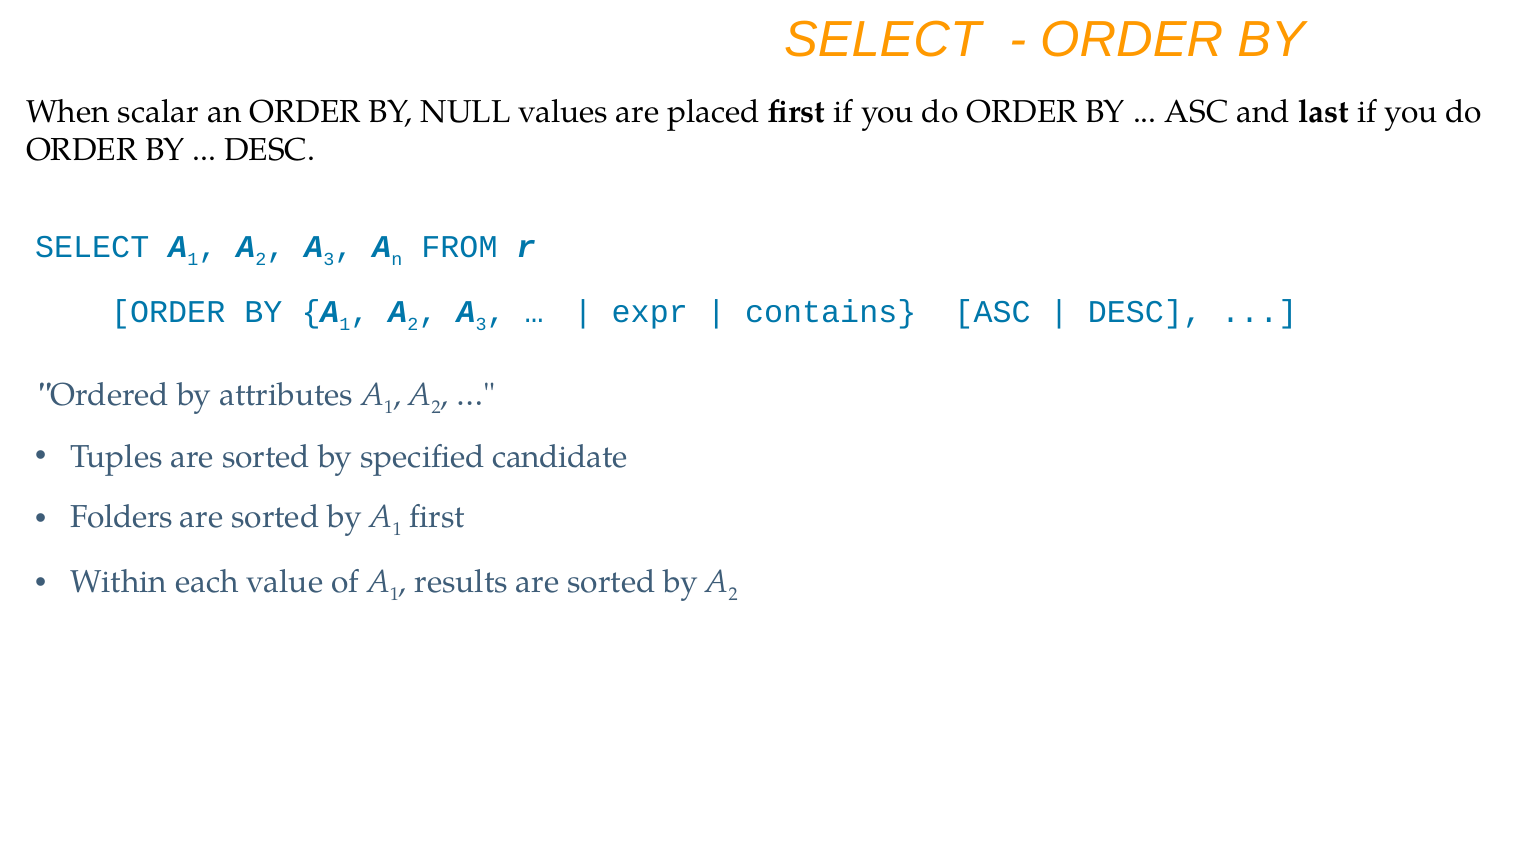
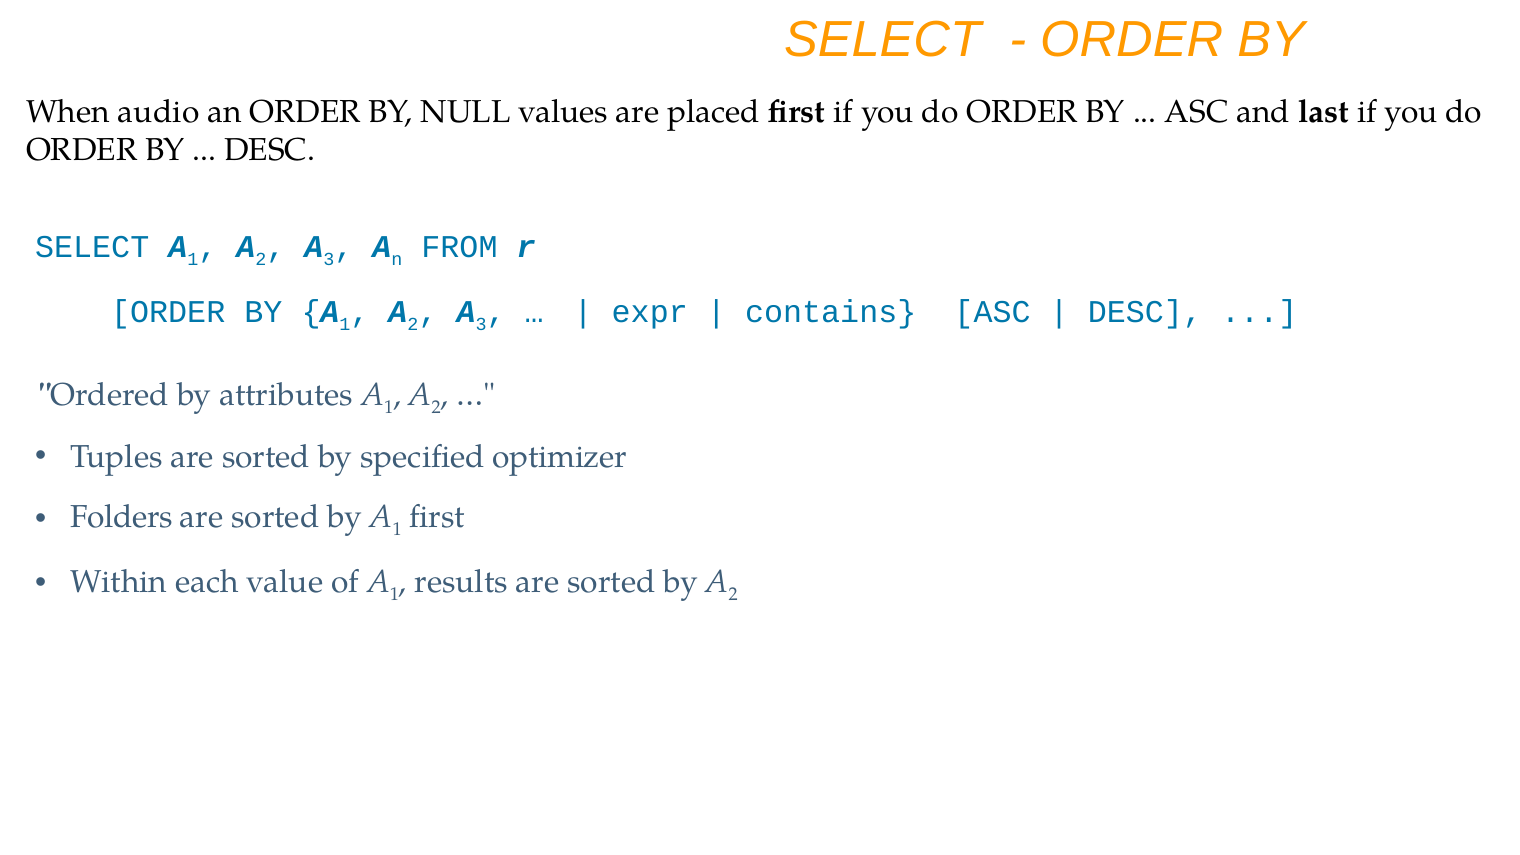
scalar: scalar -> audio (159, 112)
candidate: candidate -> optimizer (560, 457)
